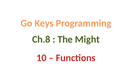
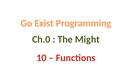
Keys: Keys -> Exist (44, 23)
Ch.8: Ch.8 -> Ch.0 (41, 39)
